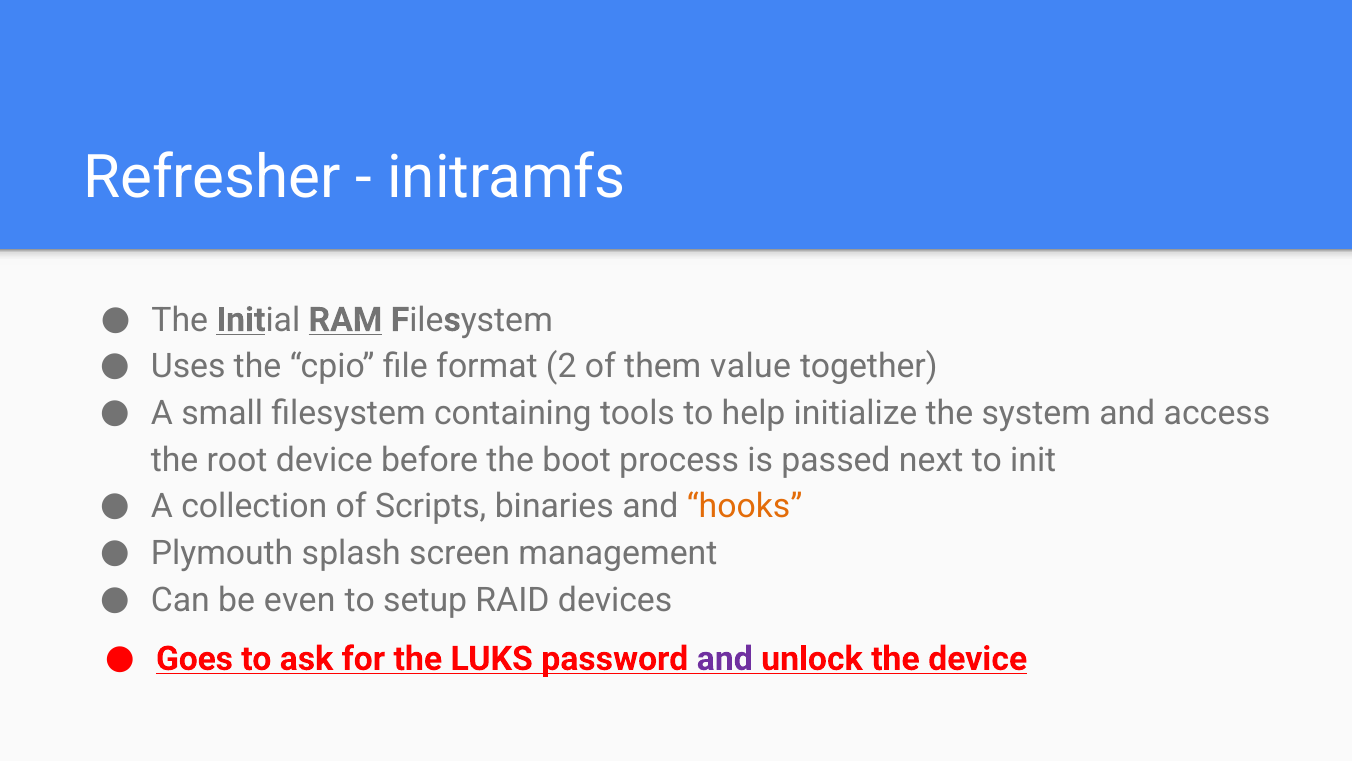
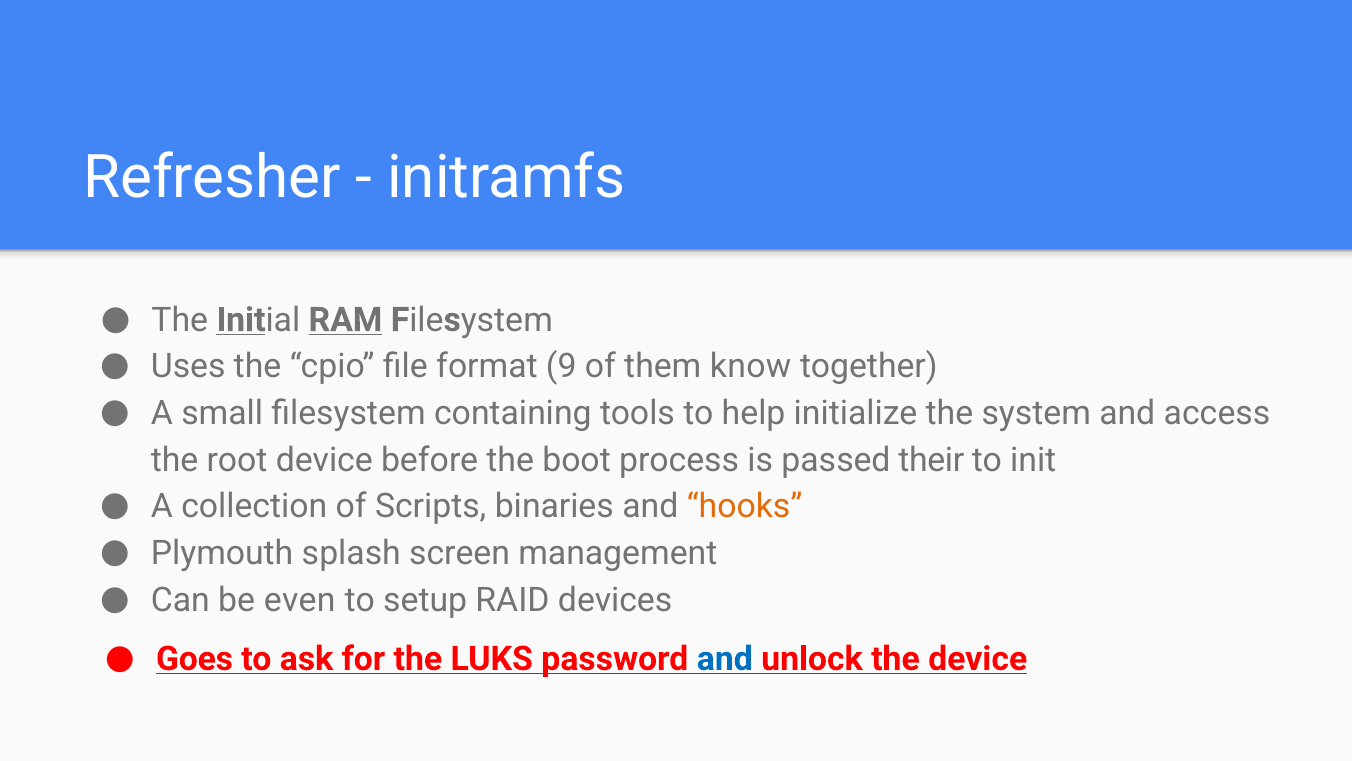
2: 2 -> 9 (561, 367)
value: value -> know (751, 367)
next: next -> their (931, 460)
and colour: purple -> blue (725, 658)
